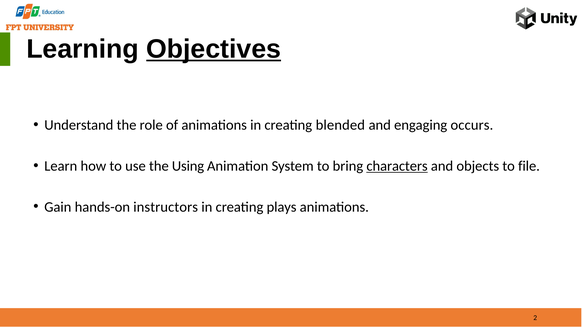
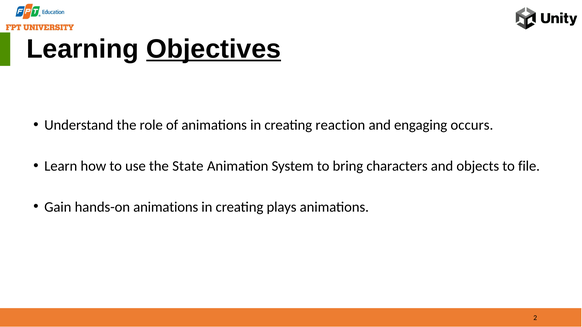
blended: blended -> reaction (340, 125)
Using: Using -> State (188, 166)
characters underline: present -> none (397, 166)
hands-on instructors: instructors -> animations (166, 207)
